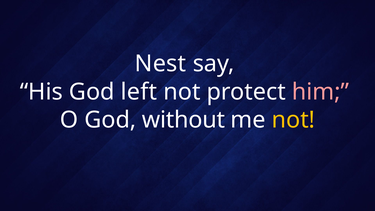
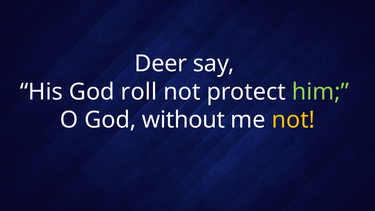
Nest: Nest -> Deer (161, 64)
left: left -> roll (139, 92)
him colour: pink -> light green (320, 92)
